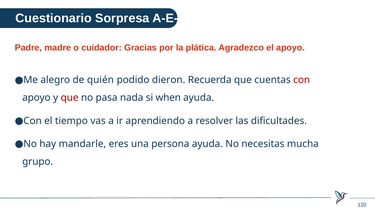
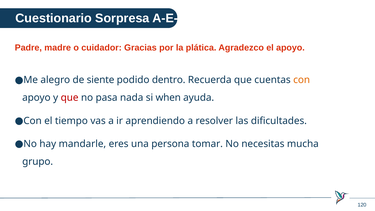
quién: quién -> siente (101, 80)
dieron: dieron -> dentro (169, 80)
con colour: red -> orange (302, 80)
persona ayuda: ayuda -> tomar (207, 144)
